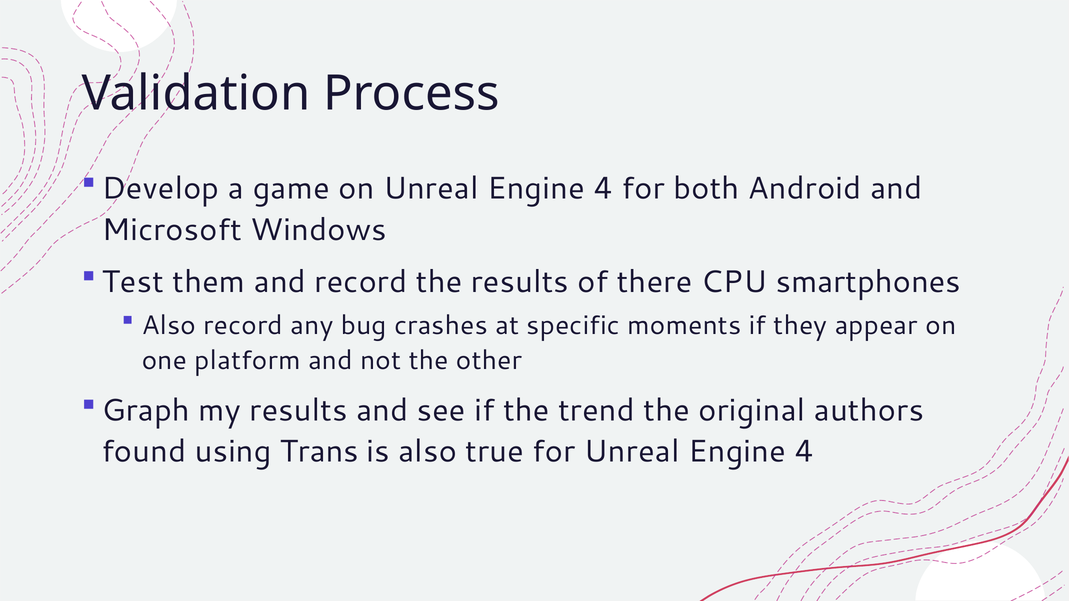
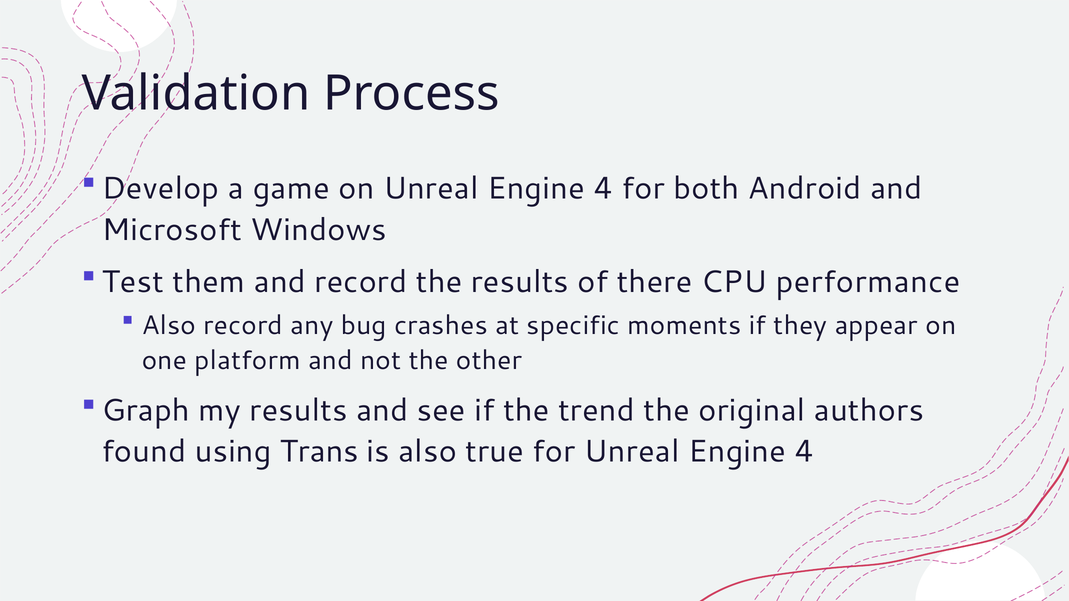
smartphones: smartphones -> performance (868, 282)
